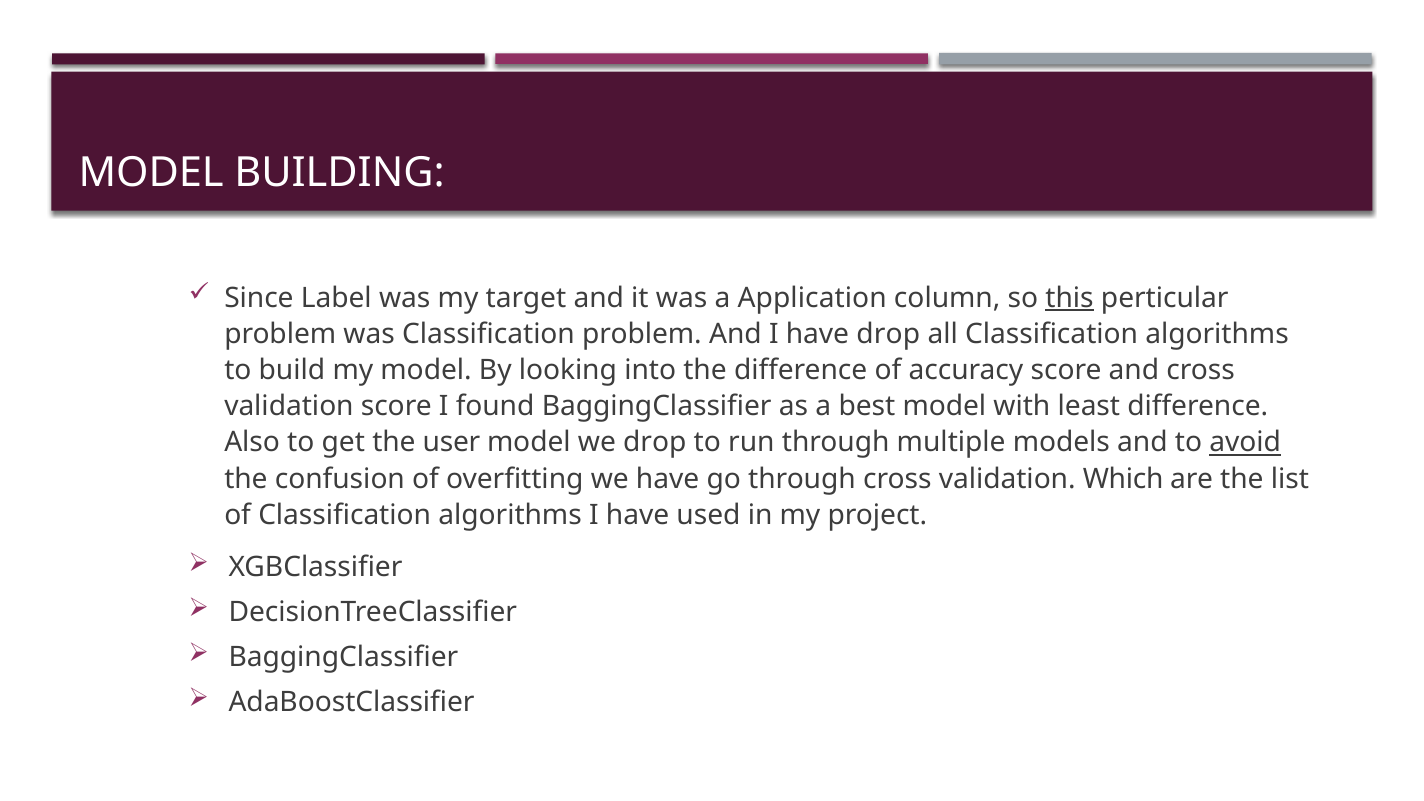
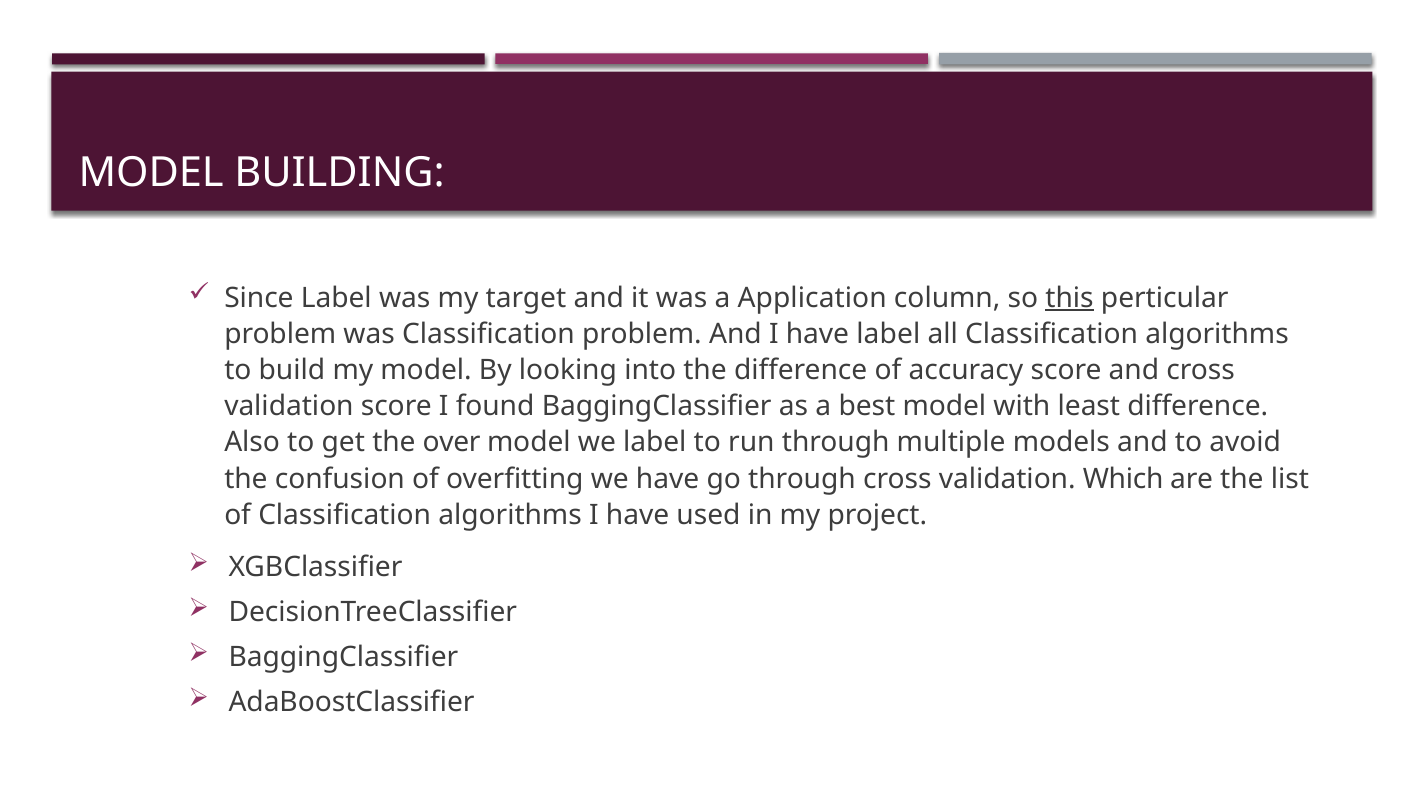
have drop: drop -> label (888, 334)
user: user -> over (452, 443)
we drop: drop -> label (655, 443)
avoid underline: present -> none (1245, 443)
